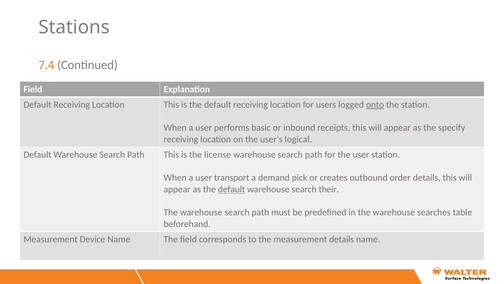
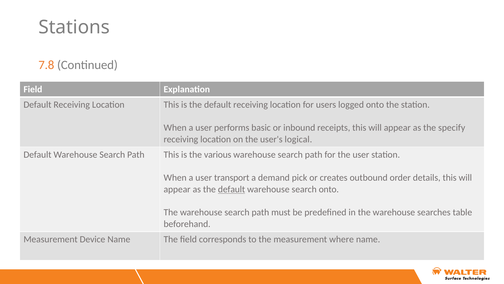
7.4: 7.4 -> 7.8 (46, 65)
onto underline: present -> none (375, 105)
license: license -> various (218, 154)
search their: their -> onto (329, 189)
measurement details: details -> where (342, 239)
